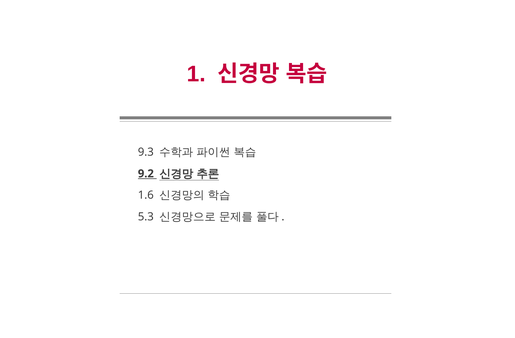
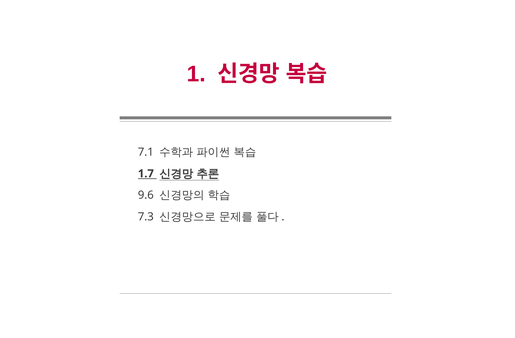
9.3: 9.3 -> 7.1 (146, 152)
9.2: 9.2 -> 1.7 (146, 174)
1.6: 1.6 -> 9.6 (146, 195)
5.3: 5.3 -> 7.3 (146, 217)
